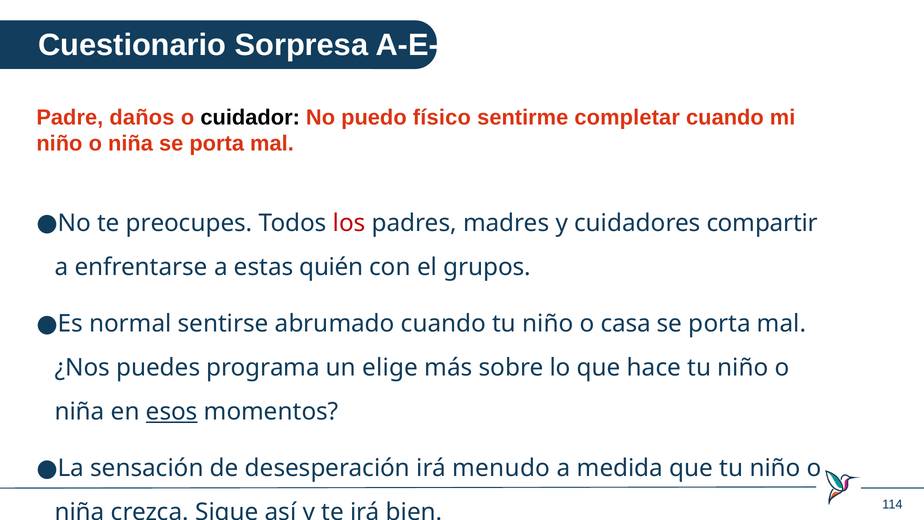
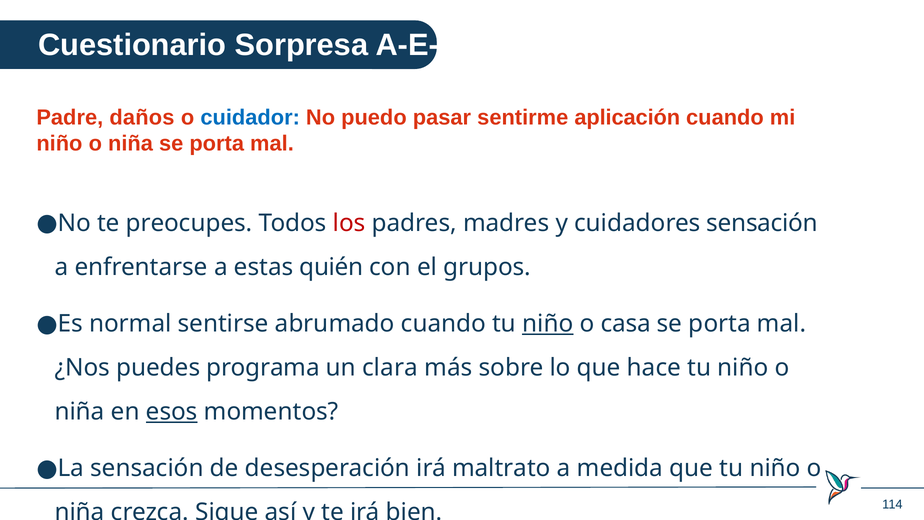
cuidador colour: black -> blue (250, 117)
físico: físico -> pasar (442, 117)
completar: completar -> aplicación (627, 117)
cuidadores compartir: compartir -> sensación (762, 223)
niño underline: none -> present (548, 324)
elige: elige -> clara (390, 368)
menudo: menudo -> maltrato (501, 468)
